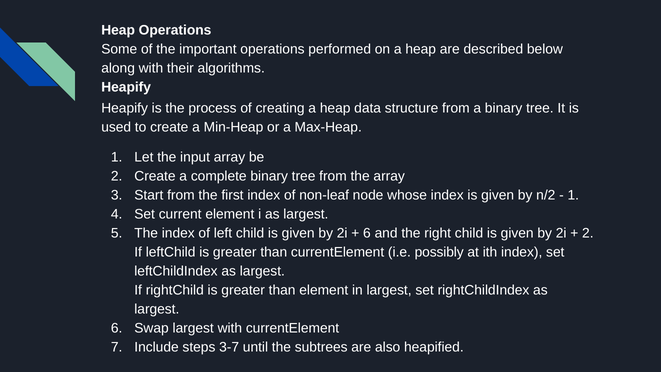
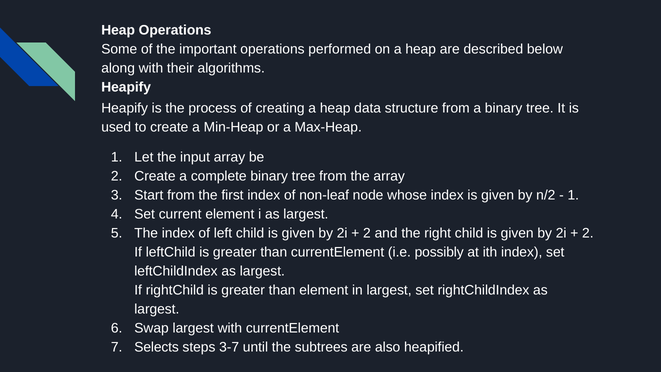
6: 6 -> 2 (367, 233)
Include: Include -> Selects (157, 347)
